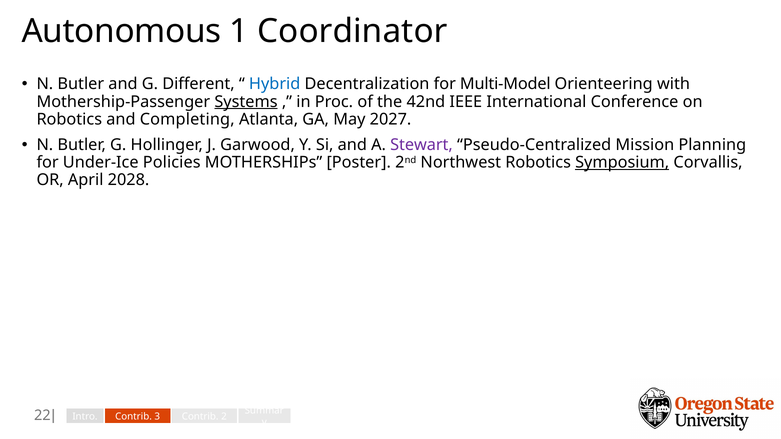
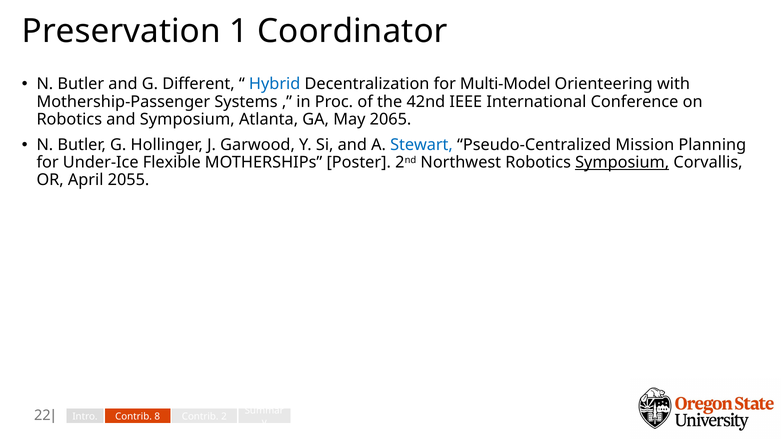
Autonomous: Autonomous -> Preservation (121, 31)
Systems underline: present -> none (246, 102)
and Completing: Completing -> Symposium (187, 119)
2027: 2027 -> 2065 (391, 119)
Stewart colour: purple -> blue (421, 145)
Policies: Policies -> Flexible (172, 163)
2028: 2028 -> 2055 (129, 180)
3: 3 -> 8 (157, 417)
